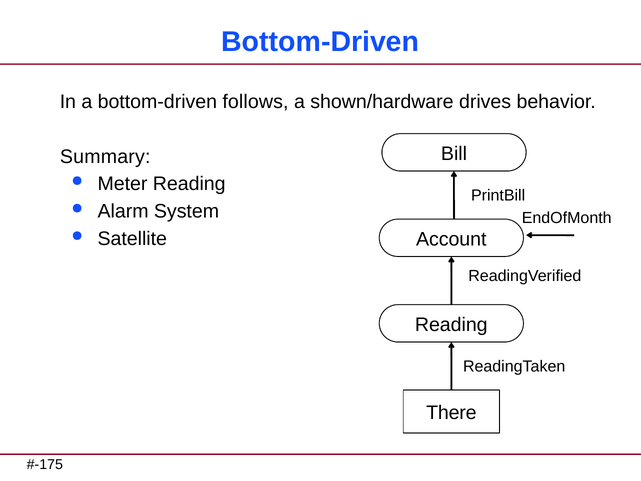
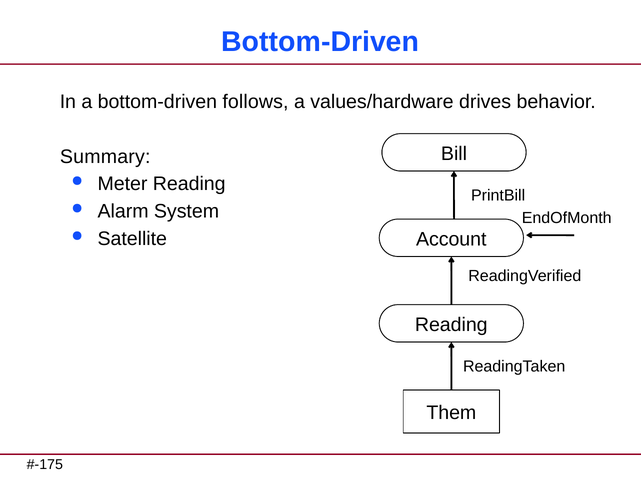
shown/hardware: shown/hardware -> values/hardware (382, 102)
There: There -> Them (451, 413)
